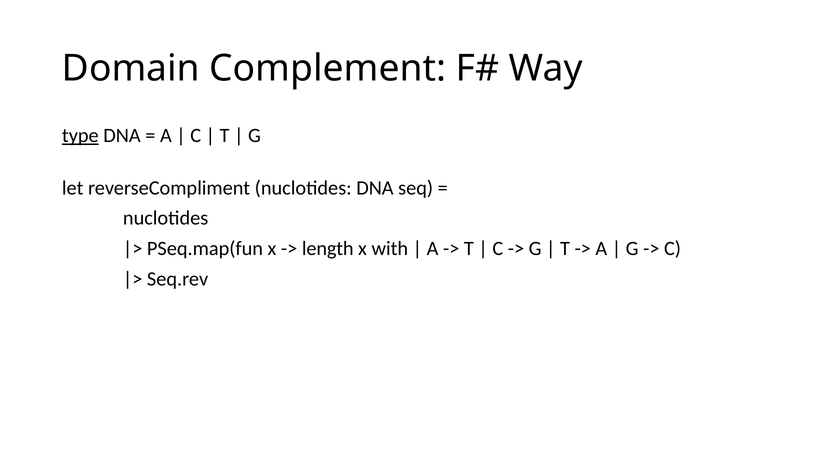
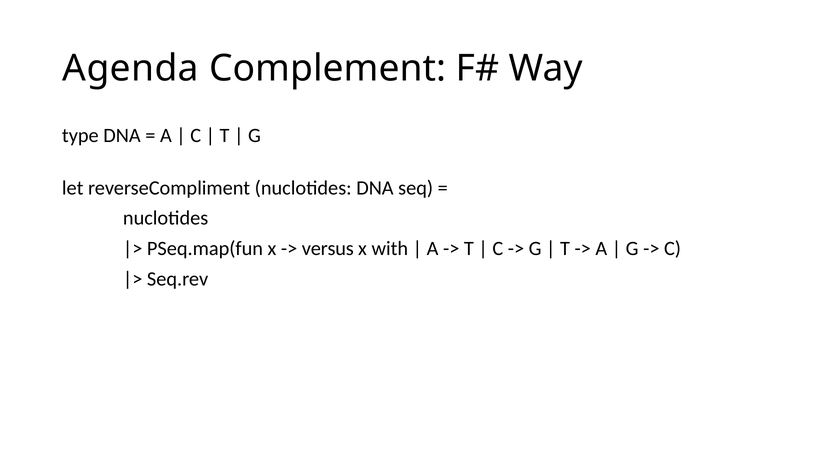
Domain: Domain -> Agenda (131, 68)
type underline: present -> none (80, 136)
length: length -> versus (328, 249)
